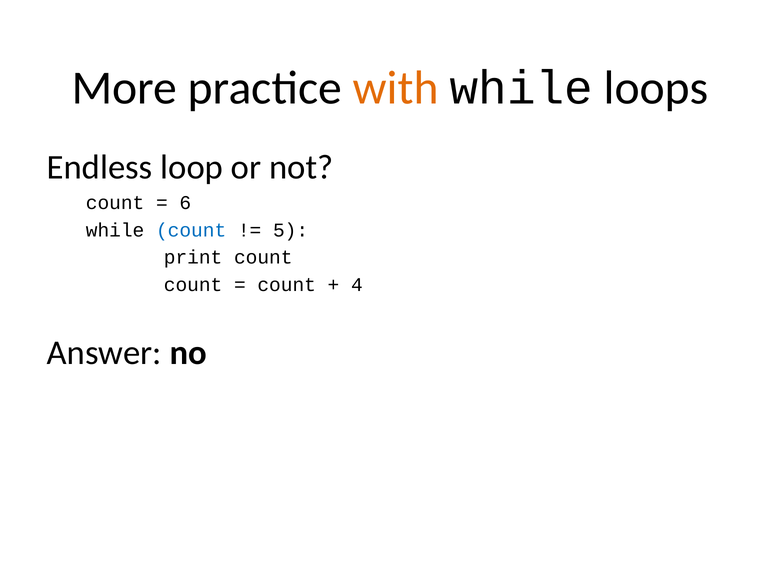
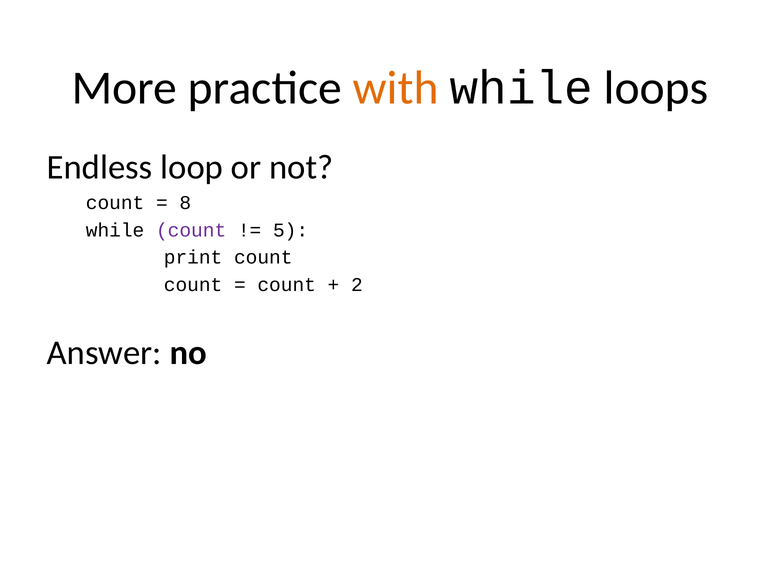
6: 6 -> 8 (185, 203)
count colour: blue -> purple (191, 230)
4: 4 -> 2 (357, 285)
